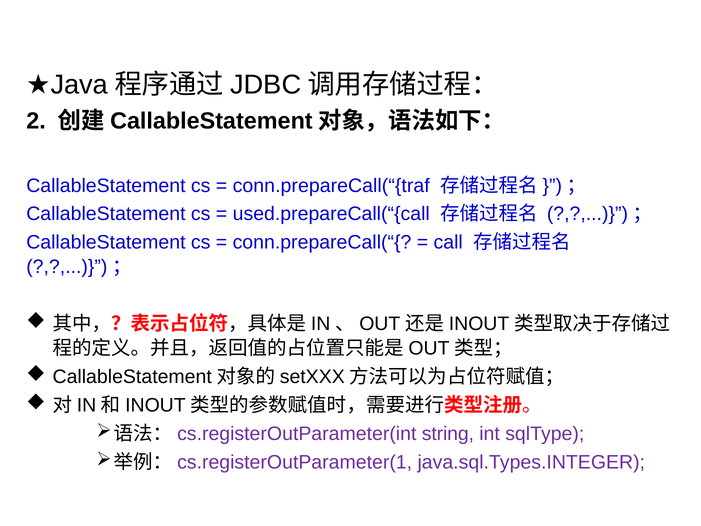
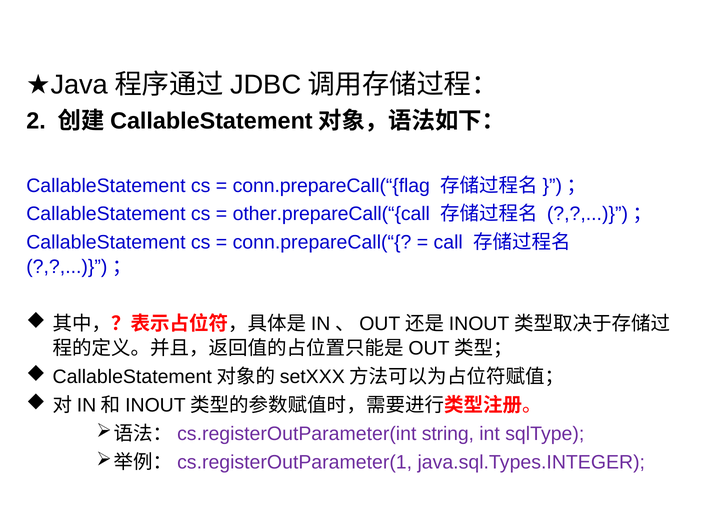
conn.prepareCall(“{traf: conn.prepareCall(“{traf -> conn.prepareCall(“{flag (331, 186)
used.prepareCall(“{call: used.prepareCall(“{call -> other.prepareCall(“{call (331, 214)
